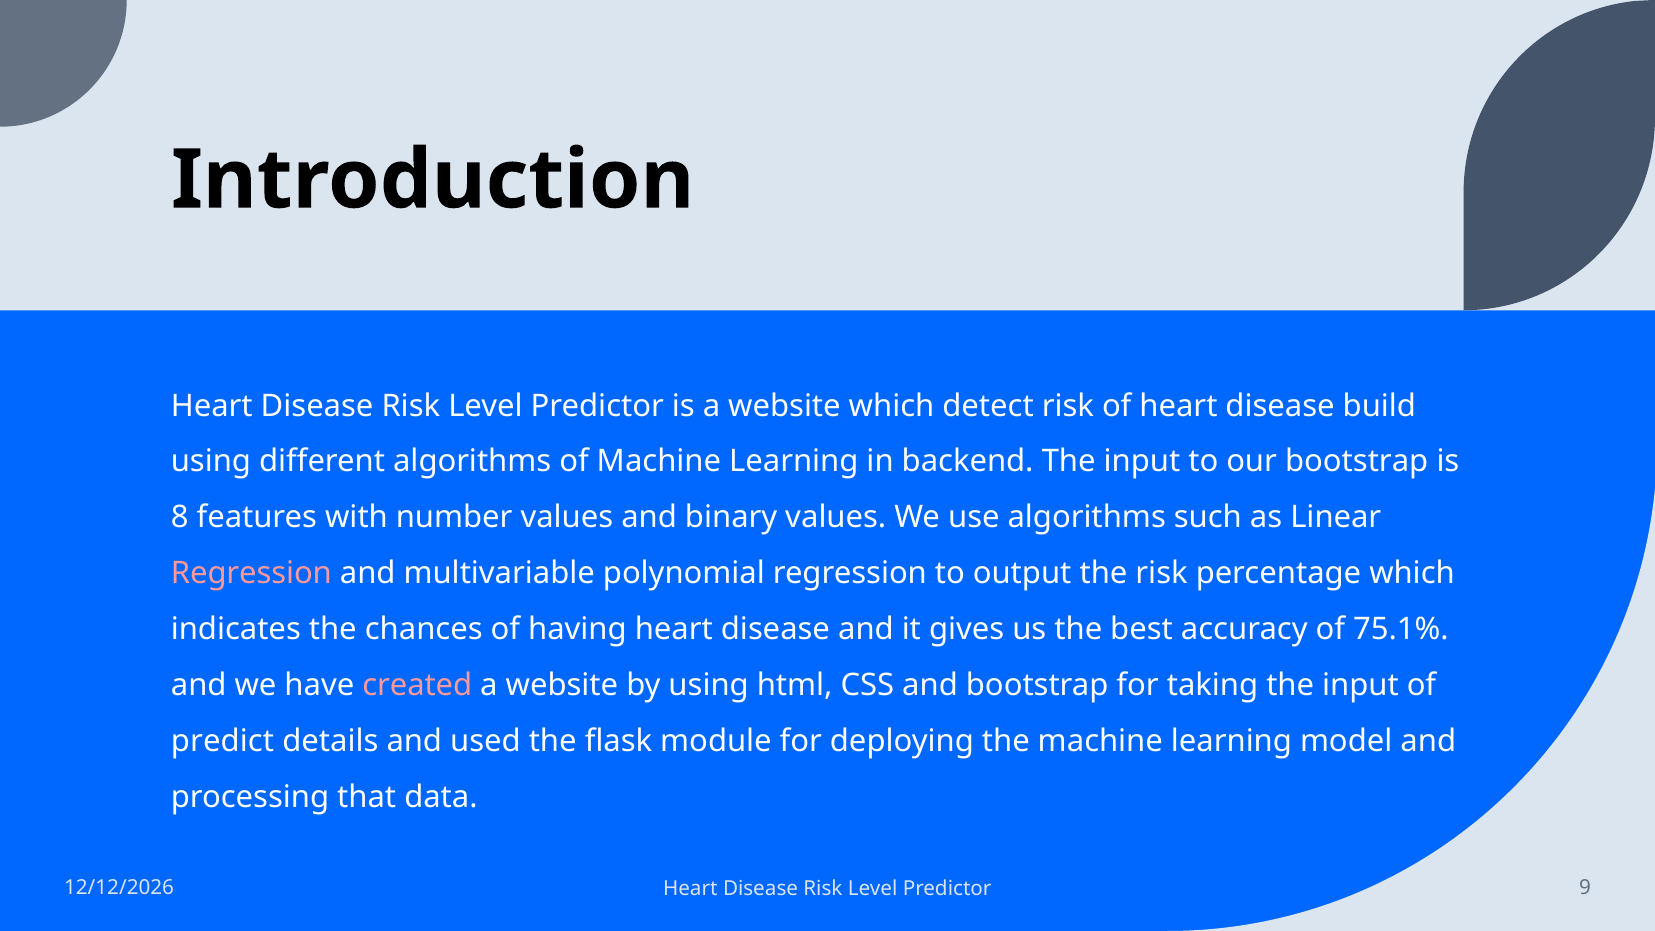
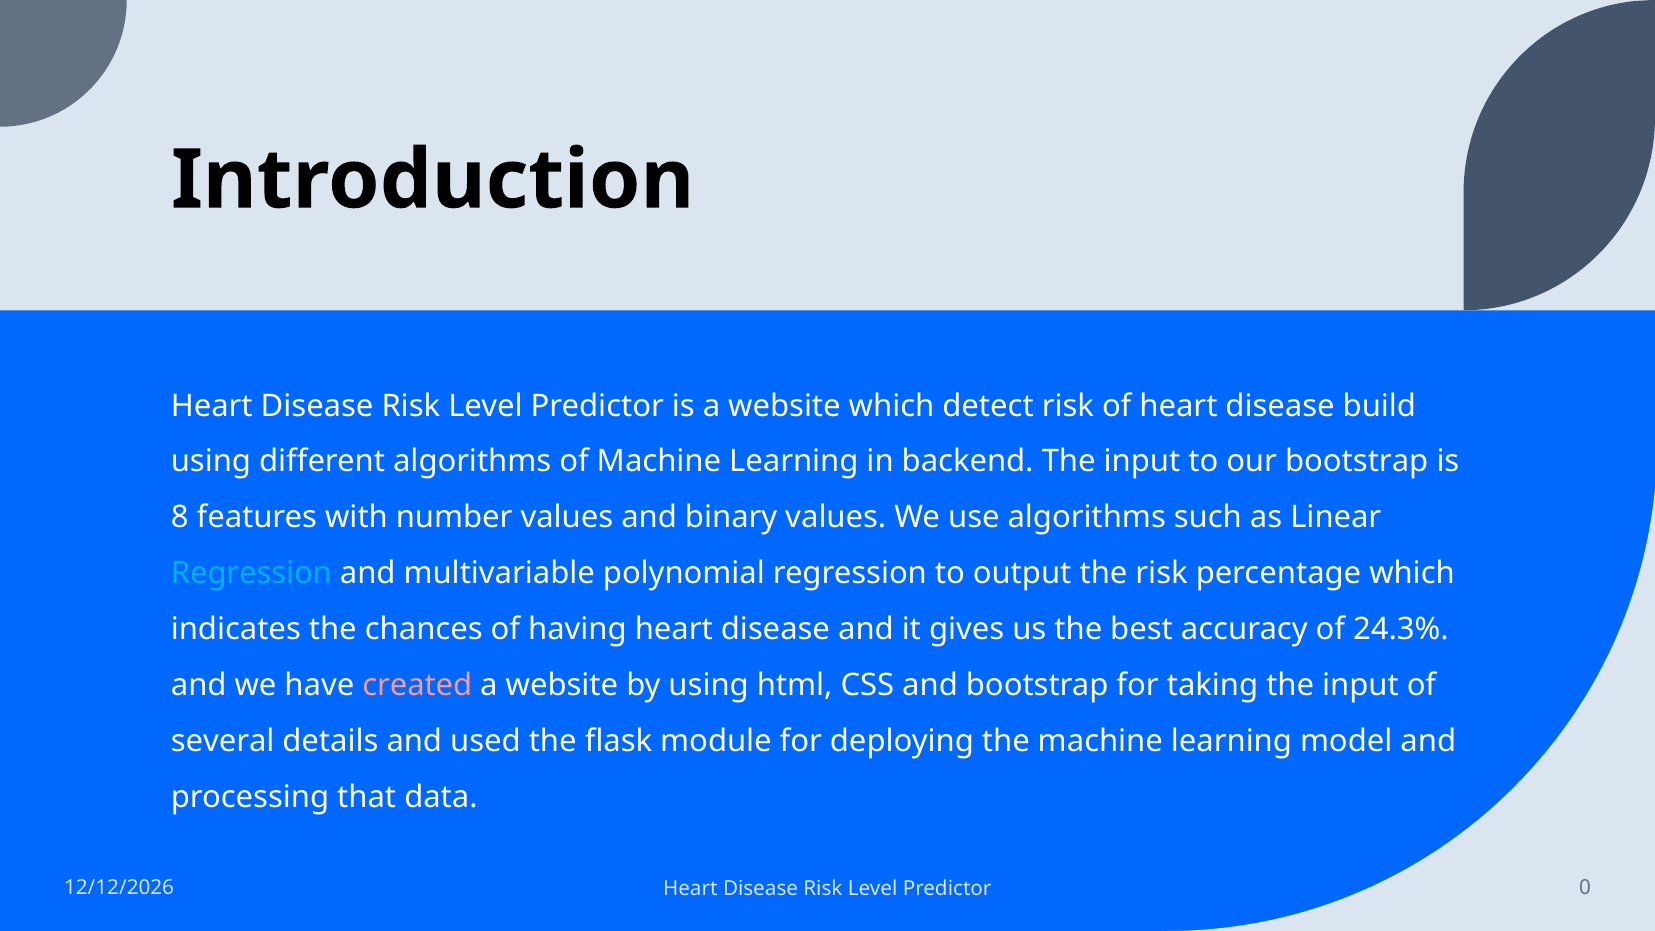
Regression colour: pink -> light blue (251, 573)
75.1%: 75.1% -> 24.3% (1401, 629)
predict: predict -> several (223, 741)
9: 9 -> 0 (1585, 887)
